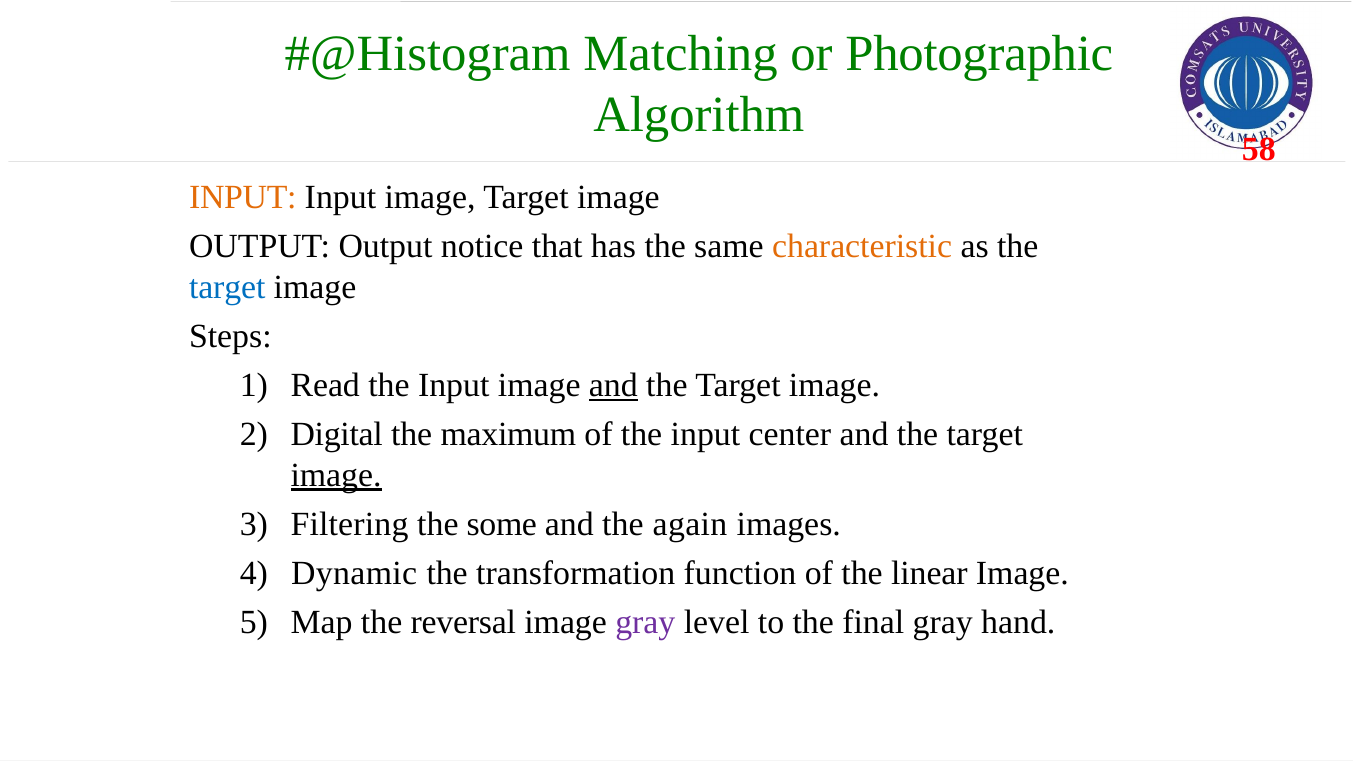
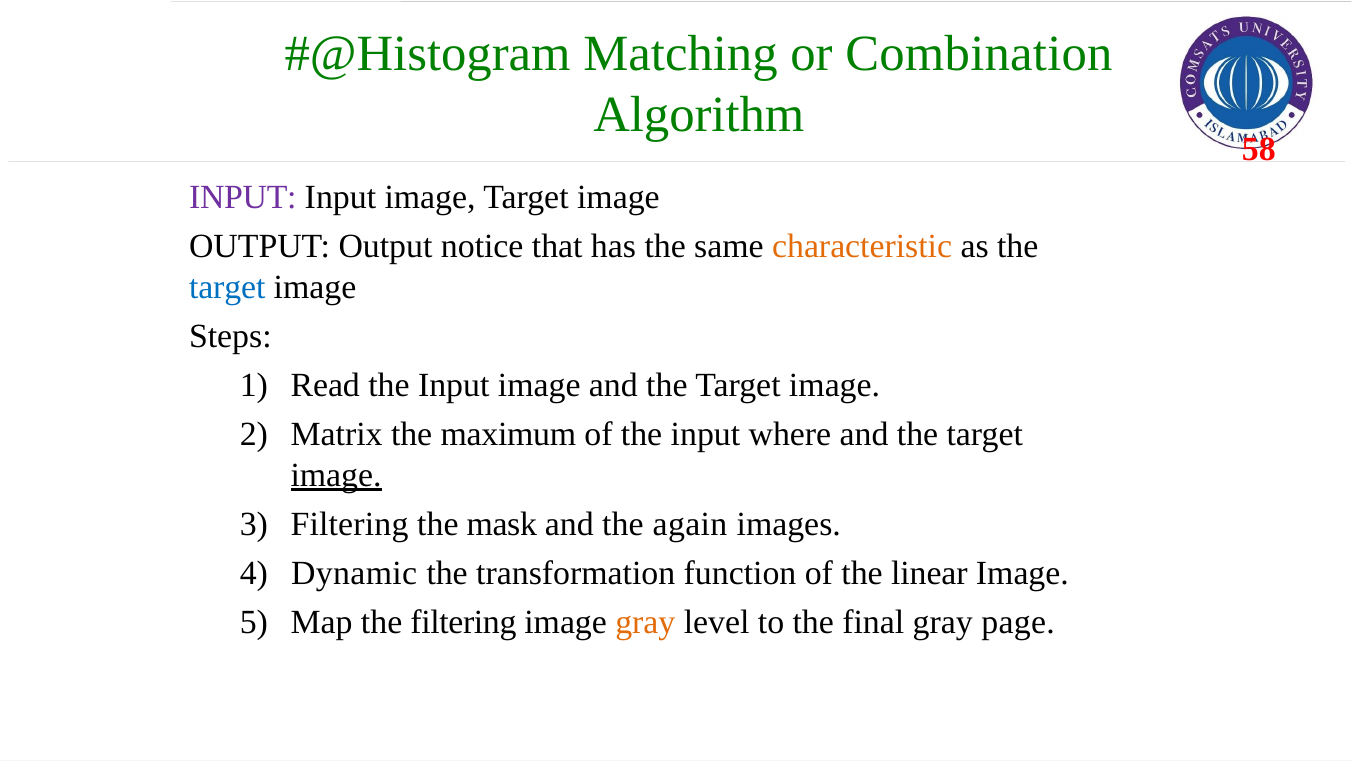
Photographic: Photographic -> Combination (979, 54)
INPUT colour: orange -> purple (243, 198)
and underline: present -> none (613, 385)
Digital: Digital -> Matrix (337, 434)
center: center -> where (790, 434)
some: some -> mask (502, 524)
the reversal: reversal -> filtering (463, 622)
gray colour: purple -> orange (645, 622)
hand: hand -> page (1018, 622)
